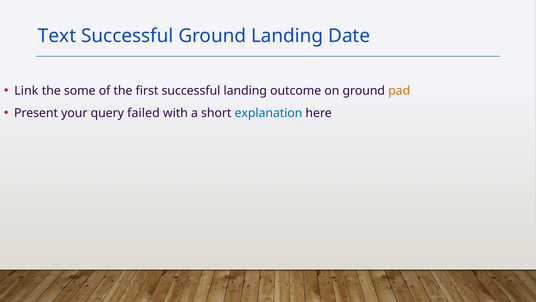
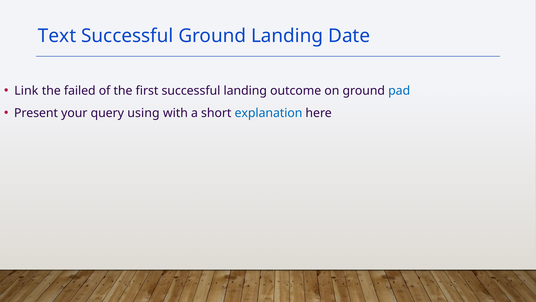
some: some -> failed (80, 90)
pad colour: orange -> blue (399, 90)
failed: failed -> using (143, 113)
